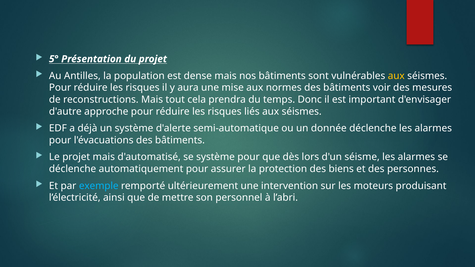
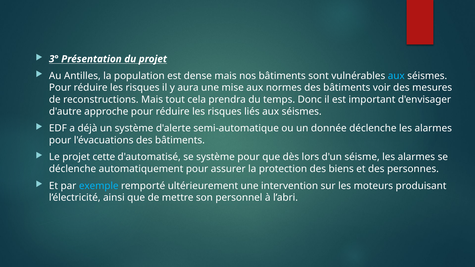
5°: 5° -> 3° (54, 59)
aux colour: yellow -> light blue (396, 76)
projet mais: mais -> cette (104, 157)
